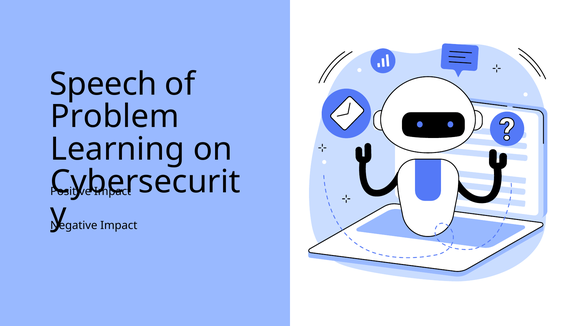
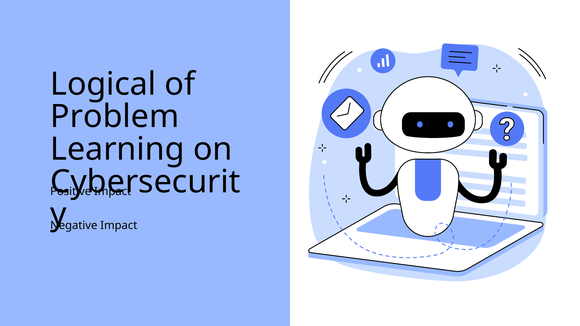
Speech: Speech -> Logical (103, 84)
